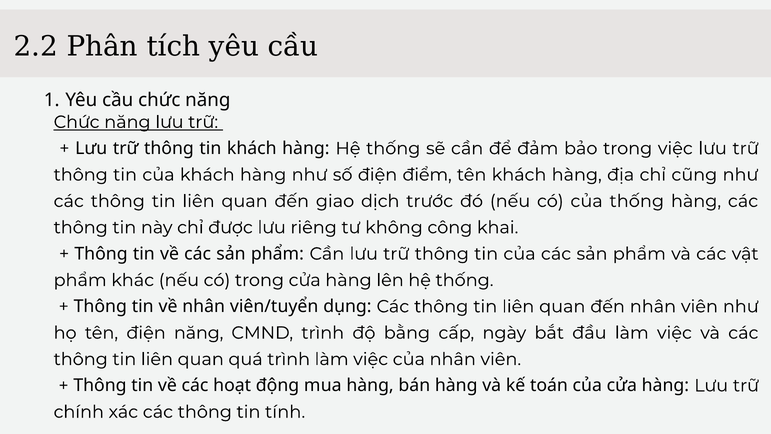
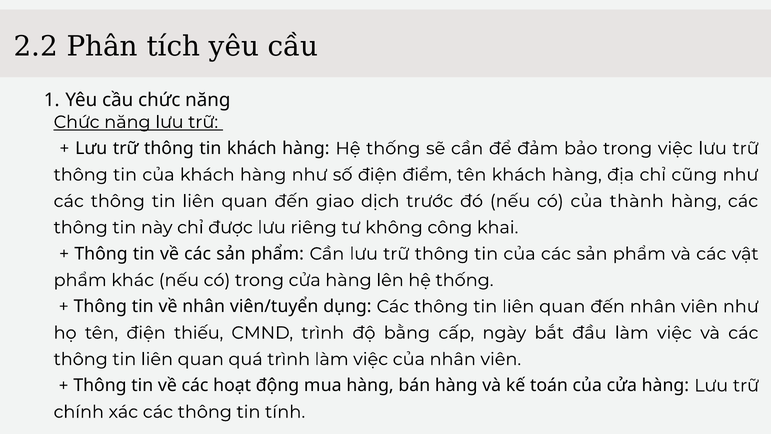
của thống: thống -> thành (637, 201)
điện năng: năng -> thiếu (199, 333)
